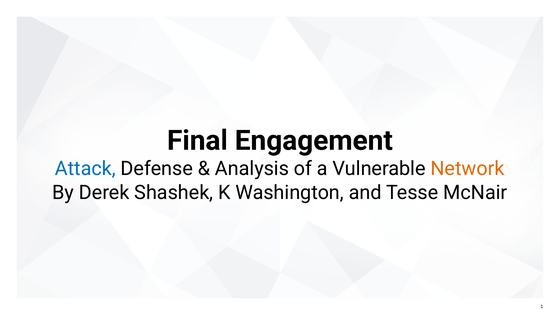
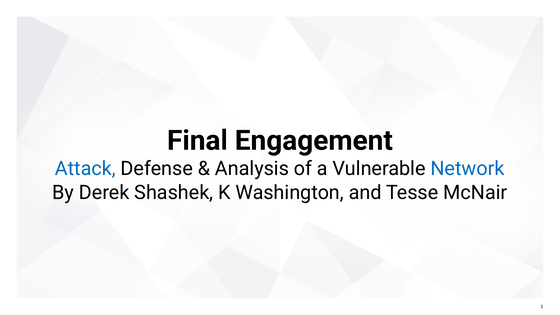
Network colour: orange -> blue (467, 169)
